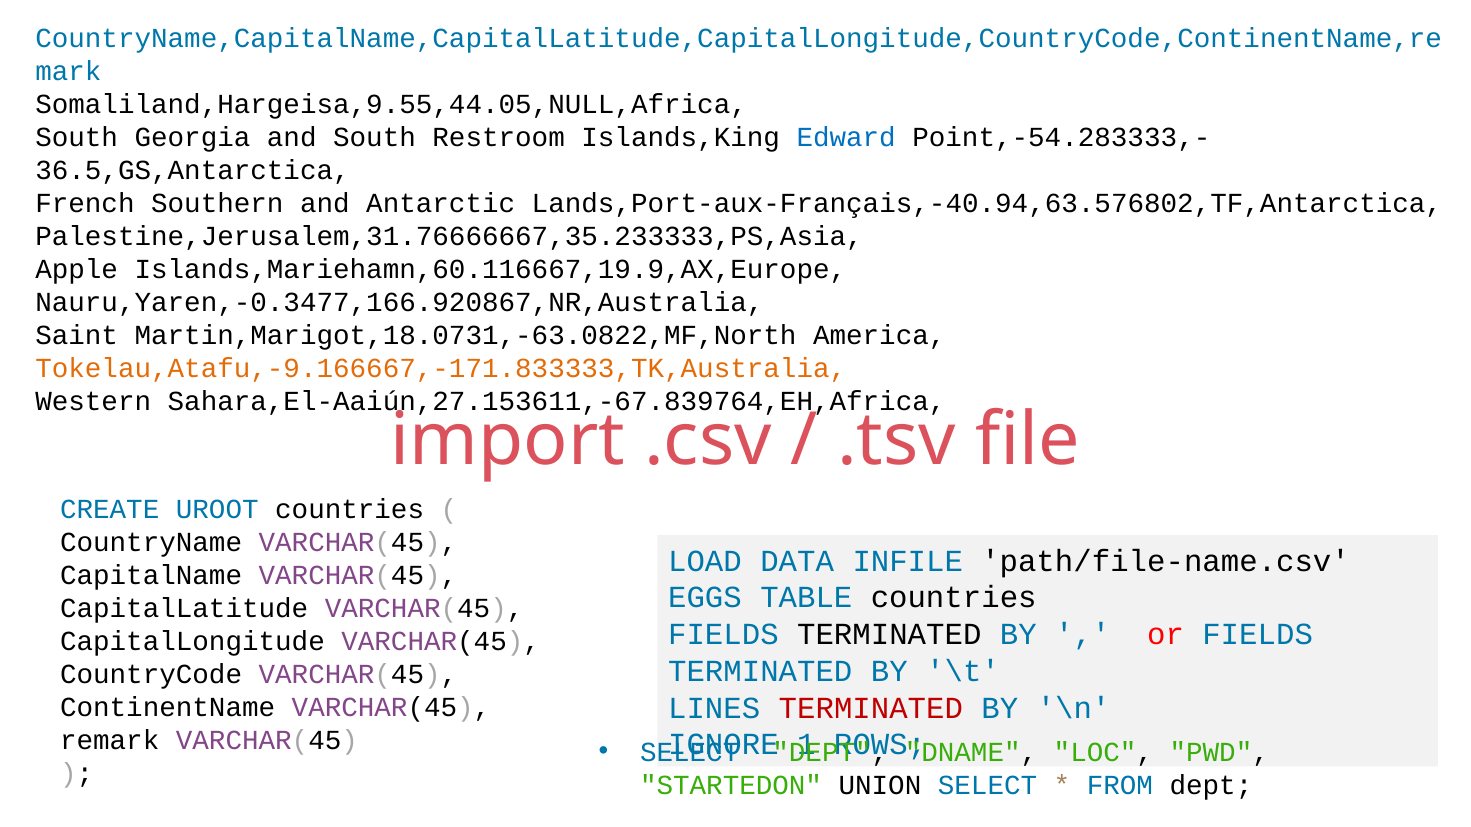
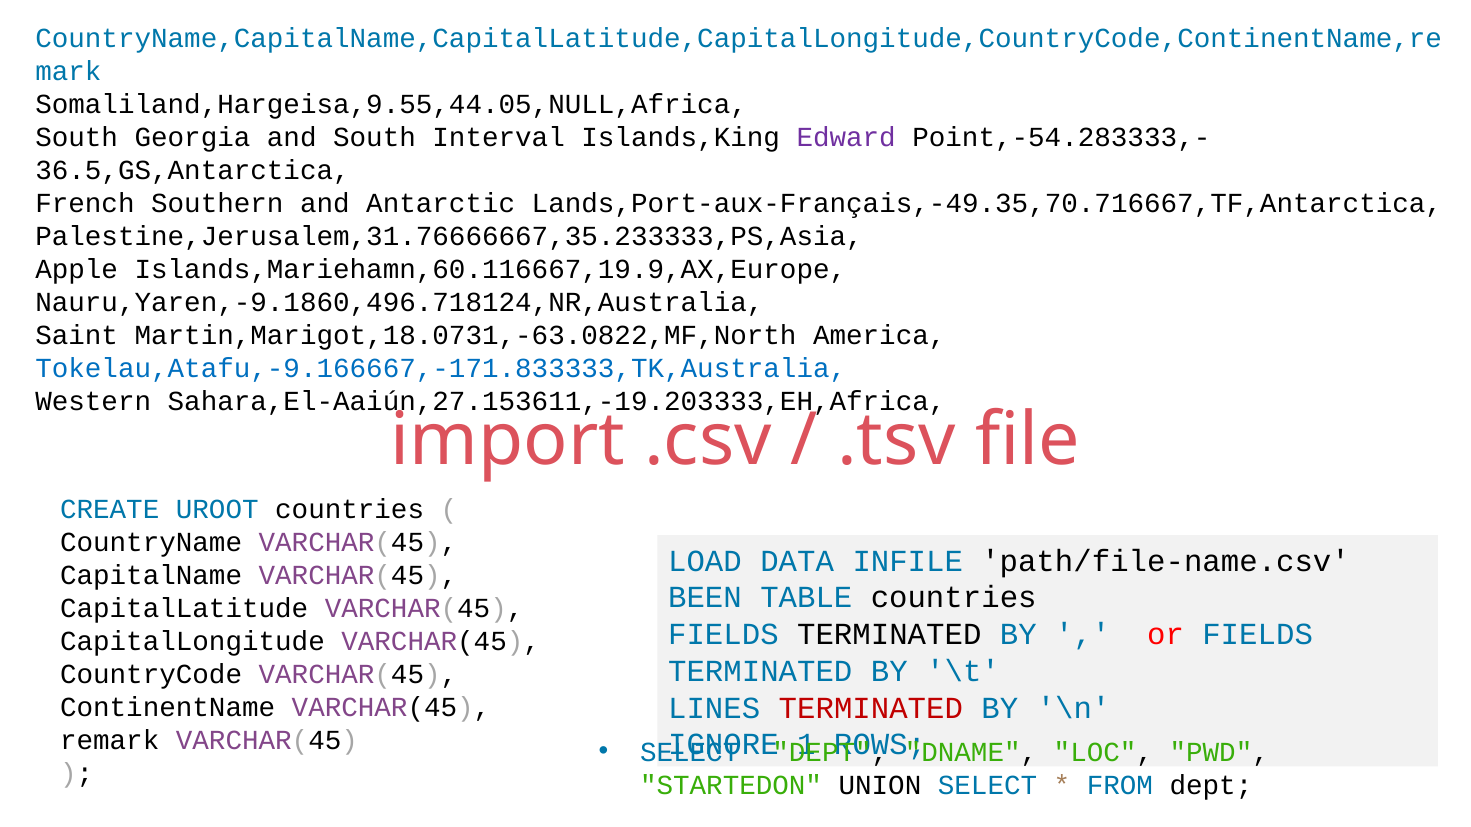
Restroom: Restroom -> Interval (499, 137)
Edward colour: blue -> purple (846, 137)
Lands,Port-aux-Français,-40.94,63.576802,TF,Antarctica: Lands,Port-aux-Français,-40.94,63.576802,TF,Antarctica -> Lands,Port-aux-Français,-49.35,70.716667,TF,Antarctica (987, 203)
Nauru,Yaren,-0.3477,166.920867,NR,Australia: Nauru,Yaren,-0.3477,166.920867,NR,Australia -> Nauru,Yaren,-9.1860,496.718124,NR,Australia (399, 303)
Tokelau,Atafu,-9.166667,-171.833333,TK,Australia colour: orange -> blue (441, 369)
Sahara,El-Aaiún,27.153611,-67.839764,EH,Africa: Sahara,El-Aaiún,27.153611,-67.839764,EH,Africa -> Sahara,El-Aaiún,27.153611,-19.203333,EH,Africa (557, 402)
EGGS: EGGS -> BEEN (705, 598)
